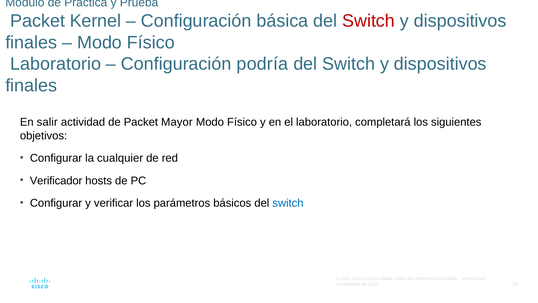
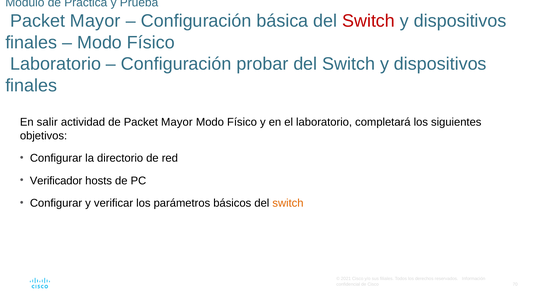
Kernel: Kernel -> Mayor (95, 21)
podría: podría -> probar (262, 64)
cualquier: cualquier -> directorio (120, 158)
switch colour: blue -> orange (288, 203)
